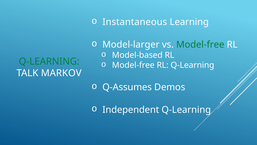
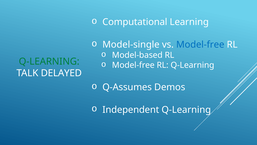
Instantaneous: Instantaneous -> Computational (135, 22)
Model-larger: Model-larger -> Model-single (131, 45)
Model-free colour: green -> blue (200, 45)
MARKOV: MARKOV -> DELAYED (61, 73)
